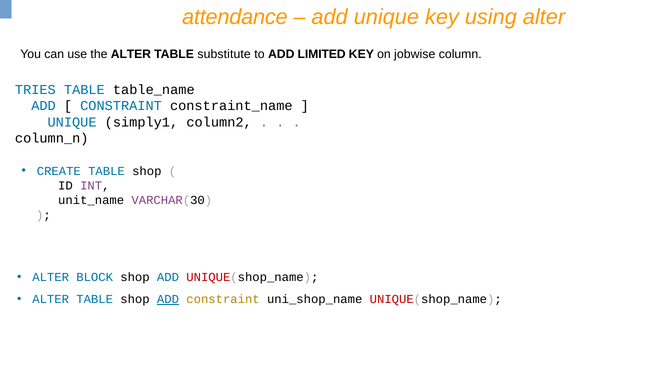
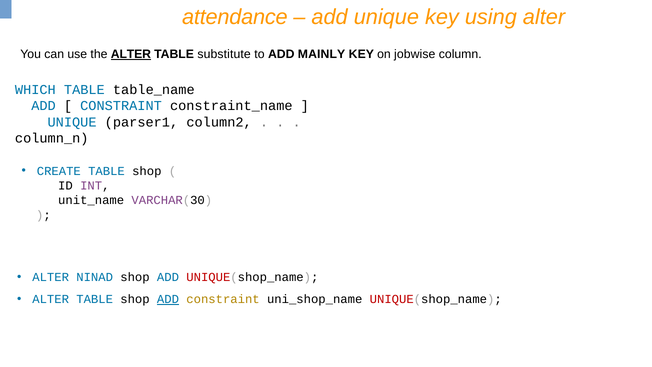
ALTER underline: none -> present (131, 54)
LIMITED: LIMITED -> MAINLY (322, 54)
TRIES: TRIES -> WHICH (35, 89)
simply1: simply1 -> parser1 (141, 122)
BLOCK: BLOCK -> NINAD (95, 277)
